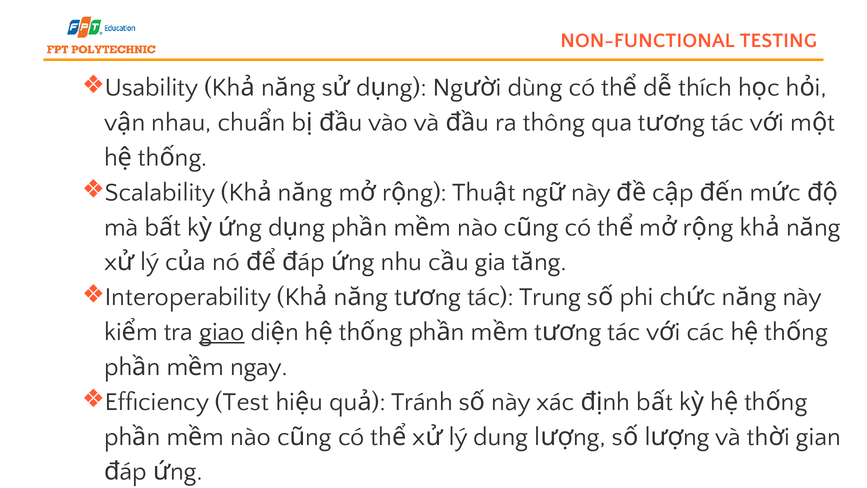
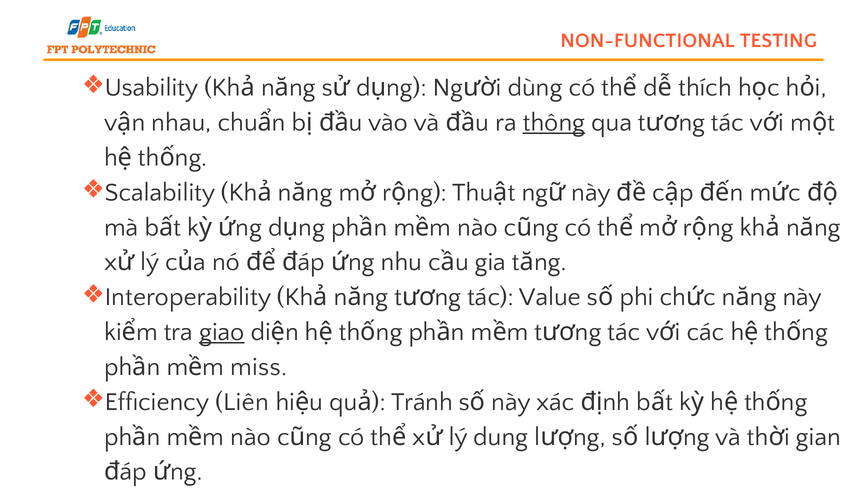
thông underline: none -> present (554, 122)
Trung: Trung -> Value (550, 297)
ngay: ngay -> miss (259, 367)
Test: Test -> Liên (242, 402)
